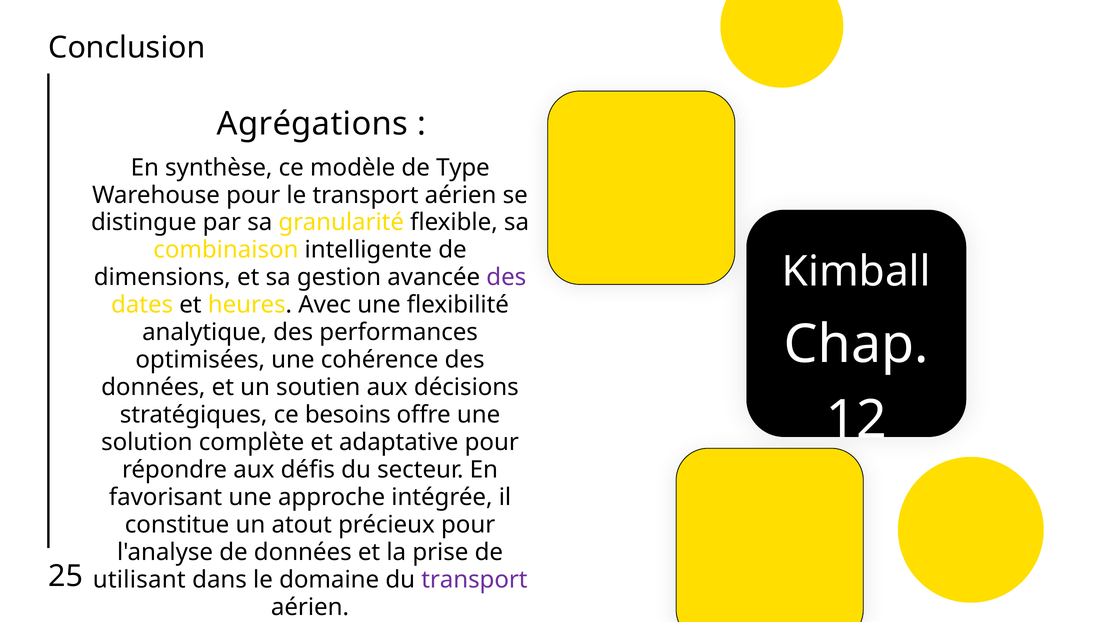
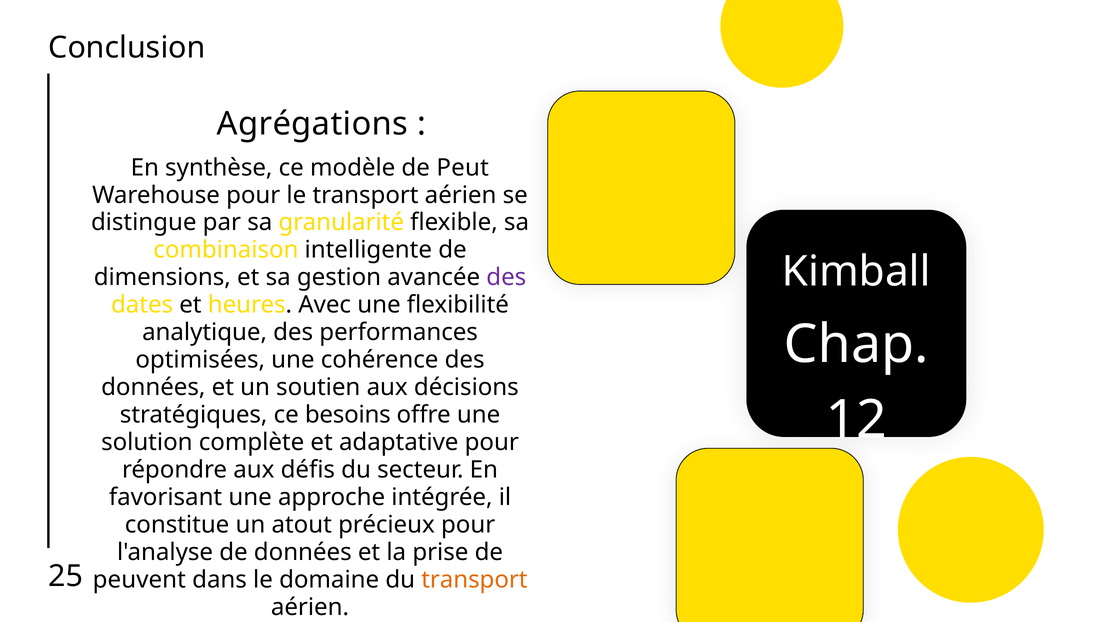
Type: Type -> Peut (463, 168)
utilisant: utilisant -> peuvent (139, 580)
transport colour: purple -> orange (474, 580)
